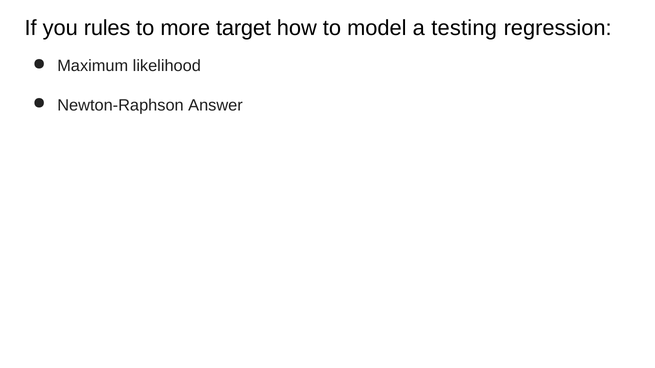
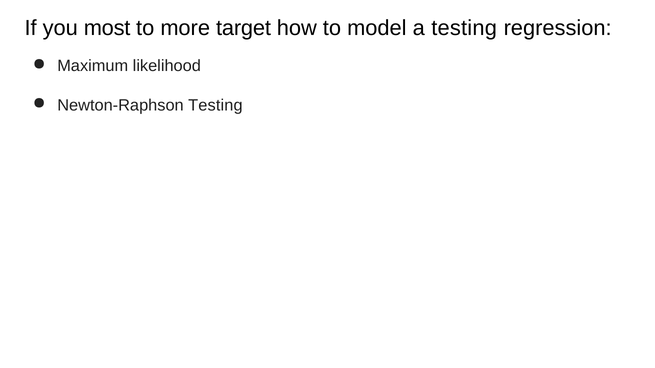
rules: rules -> most (107, 28)
Newton-Raphson Answer: Answer -> Testing (215, 105)
